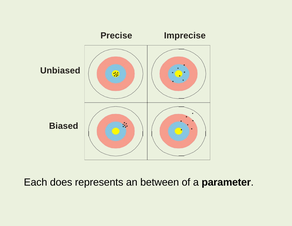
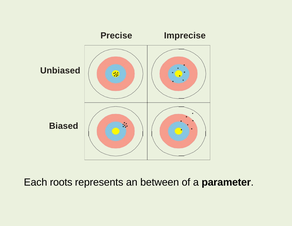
does: does -> roots (61, 182)
